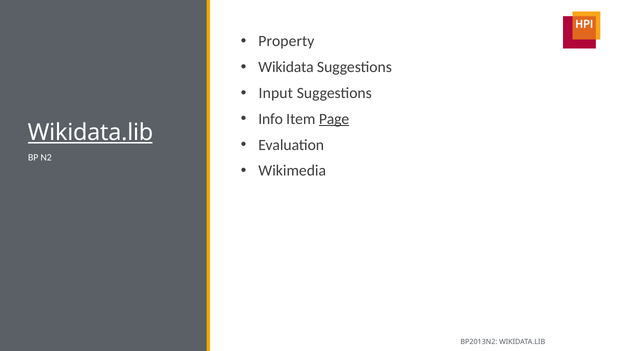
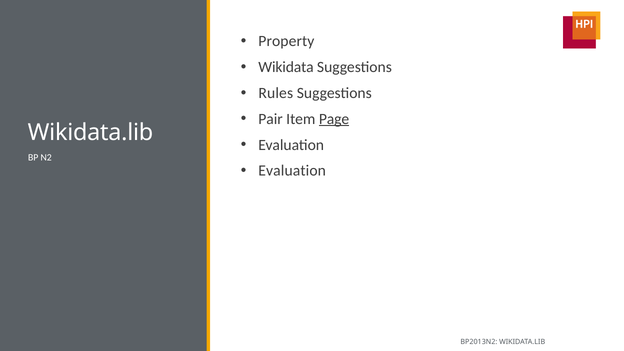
Input: Input -> Rules (276, 93)
Info: Info -> Pair (271, 119)
Wikidata.lib underline: present -> none (90, 133)
Wikimedia: Wikimedia -> Evaluation (292, 171)
